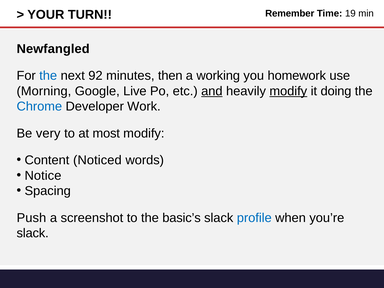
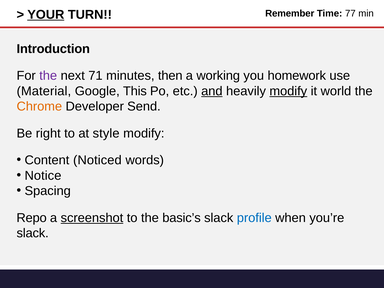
YOUR underline: none -> present (46, 15)
19: 19 -> 77 (350, 14)
Newfangled: Newfangled -> Introduction (53, 49)
the colour: blue -> purple (48, 76)
92: 92 -> 71 (95, 76)
Morning: Morning -> Material (44, 91)
Live: Live -> This (135, 91)
doing: doing -> world (336, 91)
Chrome colour: blue -> orange (39, 106)
Work: Work -> Send (144, 106)
very: very -> right (48, 133)
most: most -> style (106, 133)
Push: Push -> Repo (32, 218)
screenshot underline: none -> present (92, 218)
